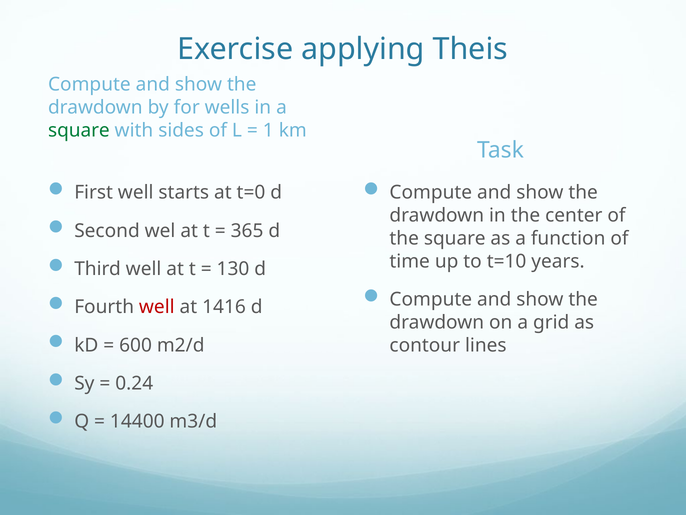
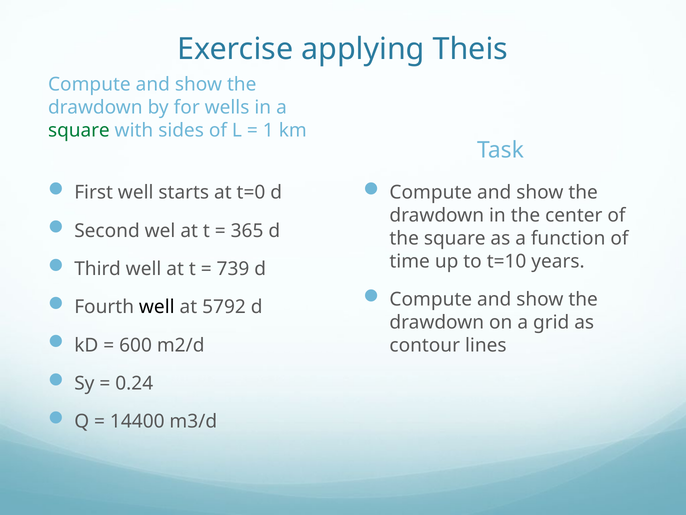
130: 130 -> 739 (233, 269)
well colour: red -> black (157, 307)
1416: 1416 -> 5792 (224, 307)
